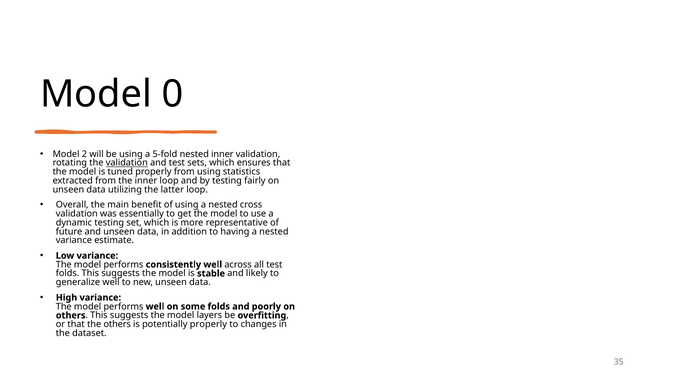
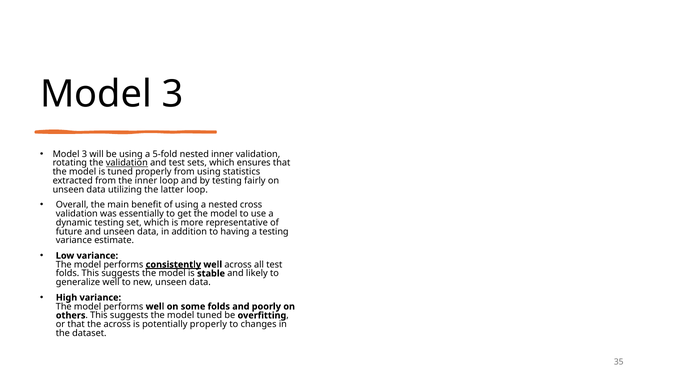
0: 0 -> 3 (173, 94)
2: 2 -> 3 (84, 154)
having a nested: nested -> testing (274, 231)
consistently underline: none -> present (173, 264)
model layers: layers -> tuned (209, 315)
the others: others -> across (117, 324)
